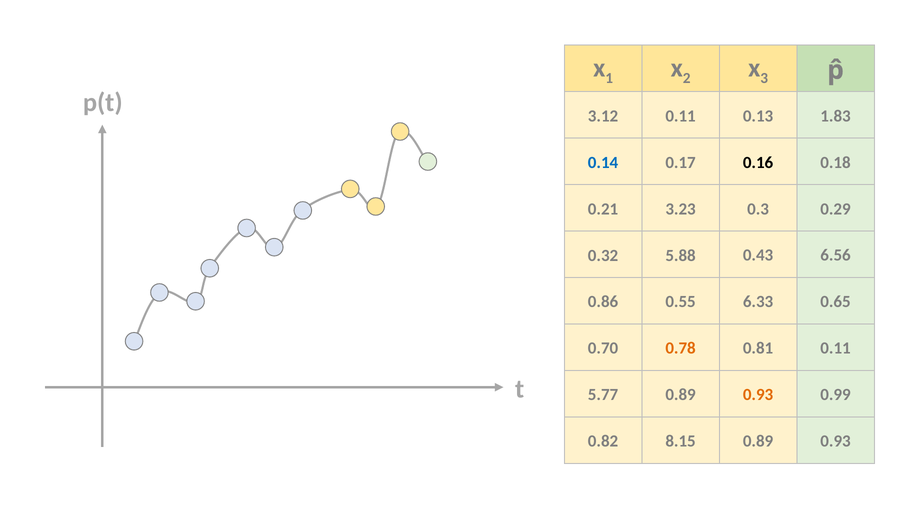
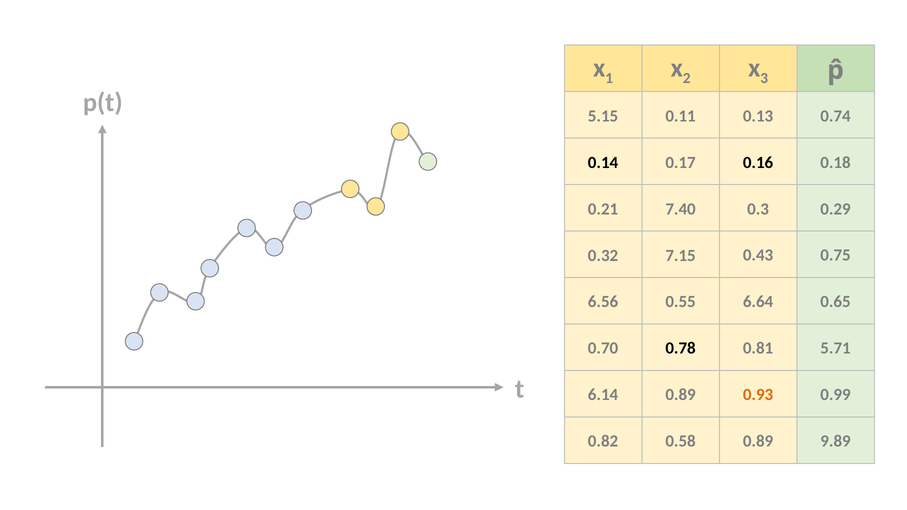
3.12: 3.12 -> 5.15 (603, 116)
1.83: 1.83 -> 0.74 (836, 116)
0.14 colour: blue -> black (603, 162)
3.23: 3.23 -> 7.40 (681, 209)
5.88: 5.88 -> 7.15 (681, 256)
6.56: 6.56 -> 0.75 (836, 255)
0.86: 0.86 -> 6.56 (603, 302)
6.33: 6.33 -> 6.64 (758, 302)
0.78 colour: orange -> black (681, 348)
0.11: 0.11 -> 5.71 (836, 348)
5.77: 5.77 -> 6.14 (603, 395)
8.15: 8.15 -> 0.58 (681, 441)
0.93: 0.93 -> 9.89 (836, 441)
